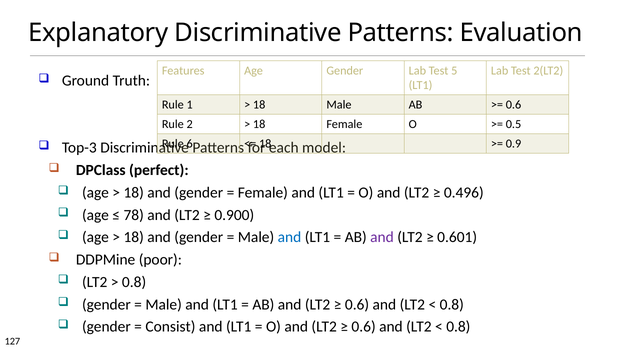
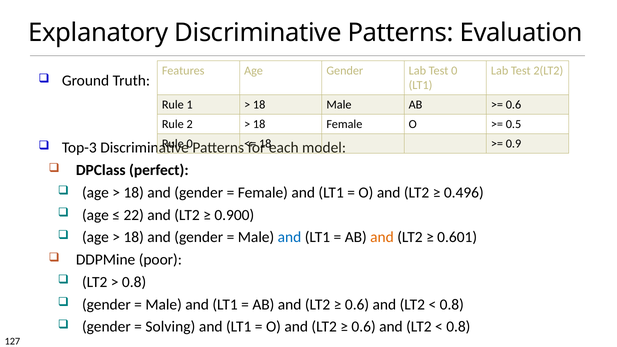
Test 5: 5 -> 0 (454, 71)
6: 6 -> 0 (190, 144)
78: 78 -> 22 (134, 215)
and colour: purple -> orange (382, 237)
Consist: Consist -> Solving (170, 327)
